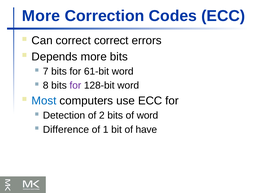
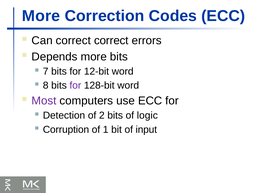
61-bit: 61-bit -> 12-bit (96, 72)
Most colour: blue -> purple (44, 101)
of word: word -> logic (147, 116)
Difference: Difference -> Corruption (66, 130)
have: have -> input (146, 130)
